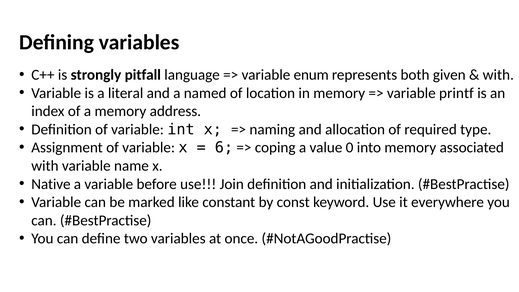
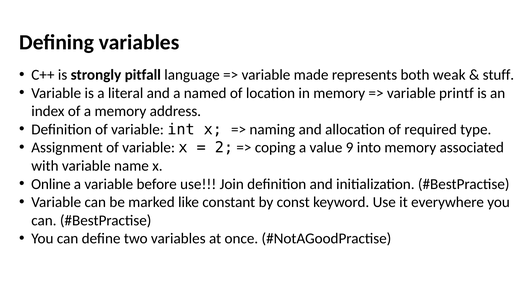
enum: enum -> made (311, 75)
given: given -> weak (449, 75)
with: with -> stuff (498, 75)
6: 6 -> 2 (224, 148)
0: 0 -> 9 (350, 148)
Native: Native -> Online (51, 184)
